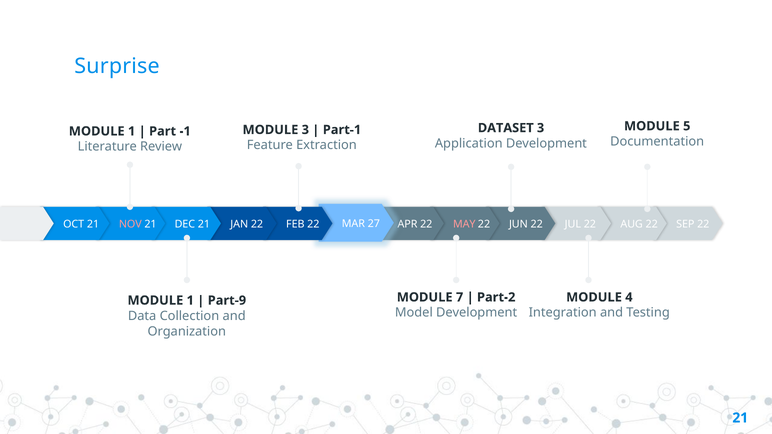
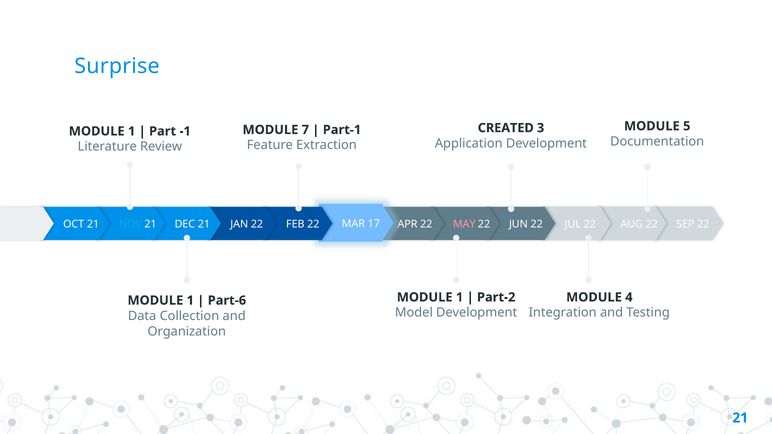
DATASET: DATASET -> CREATED (506, 128)
MODULE 3: 3 -> 7 (305, 130)
27: 27 -> 17 (374, 224)
NOV colour: pink -> light blue (130, 224)
7: 7 -> 1 (460, 297)
Part-9: Part-9 -> Part-6 (227, 301)
